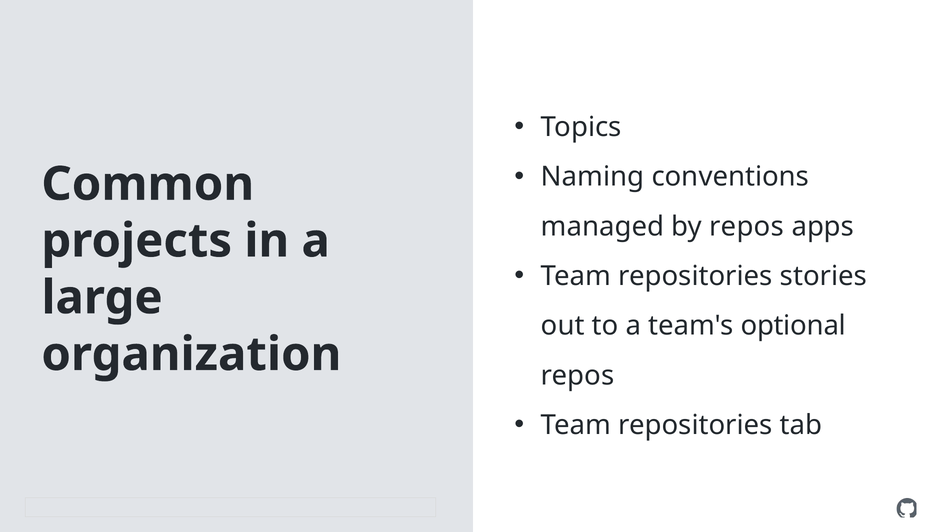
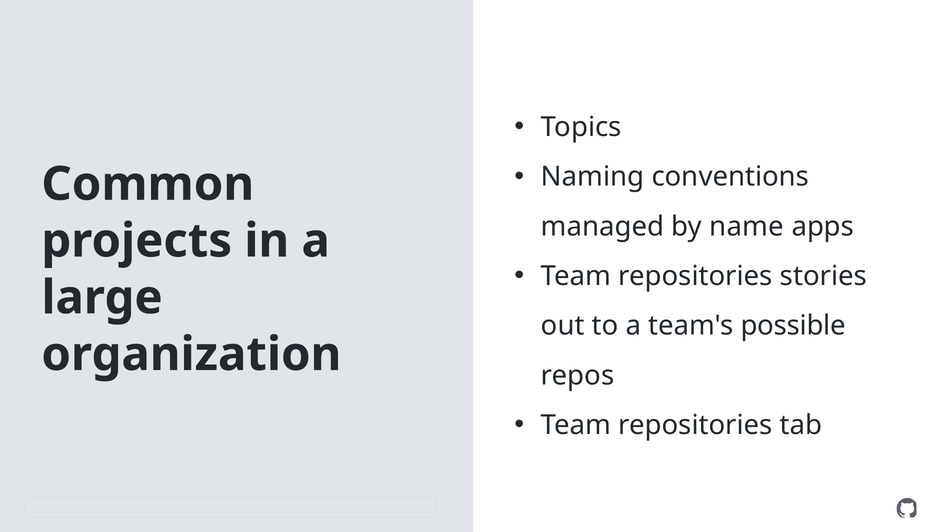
by repos: repos -> name (747, 227)
optional: optional -> possible (793, 326)
